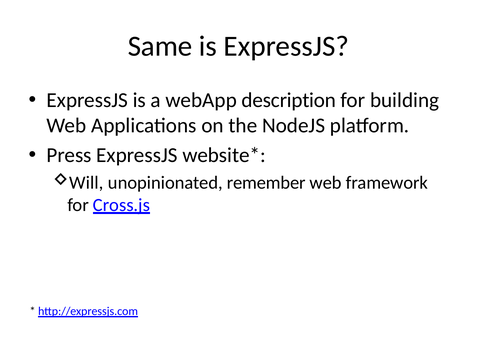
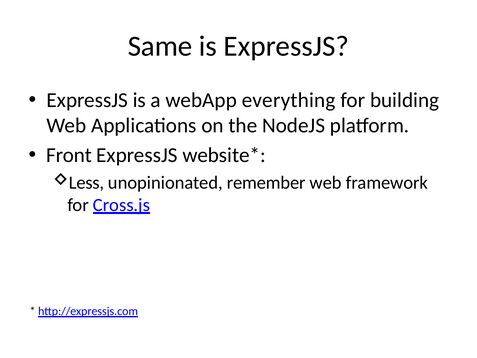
description: description -> everything (289, 100)
Press: Press -> Front (69, 155)
Will: Will -> Less (86, 183)
